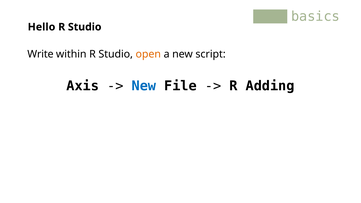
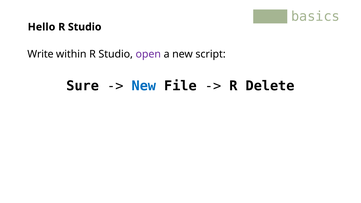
open colour: orange -> purple (148, 54)
Axis: Axis -> Sure (83, 86)
Adding: Adding -> Delete (270, 86)
